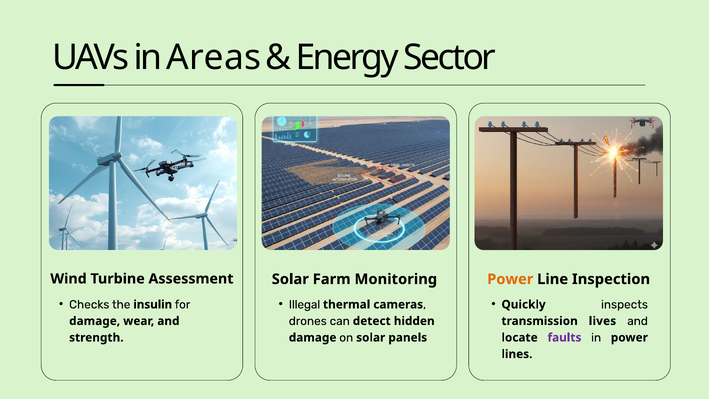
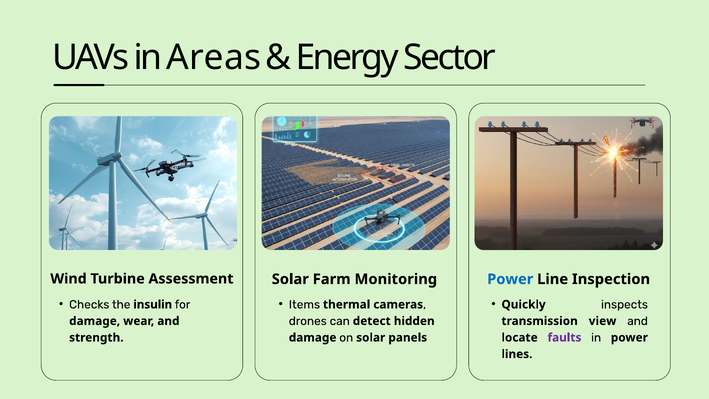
Power colour: orange -> blue (510, 279)
Illegal: Illegal -> Items (304, 304)
lives: lives -> view (603, 321)
